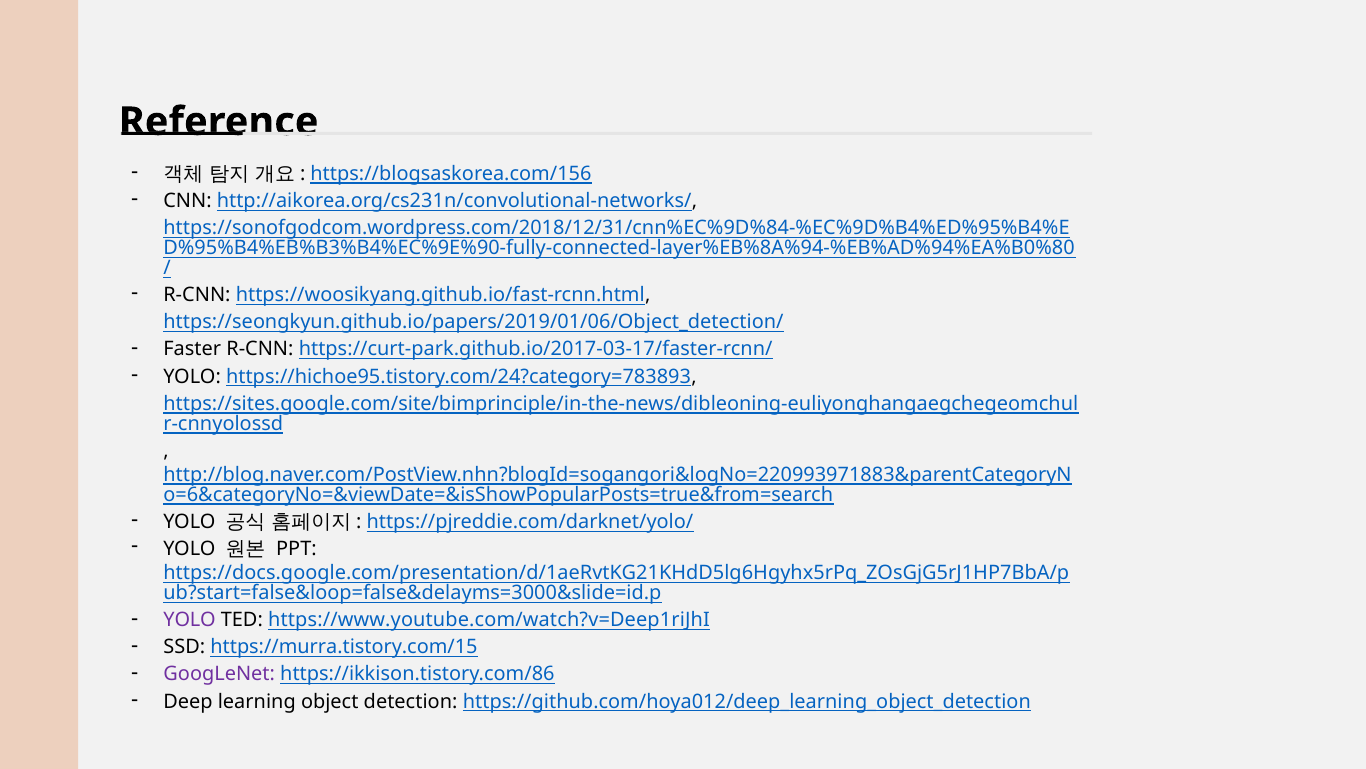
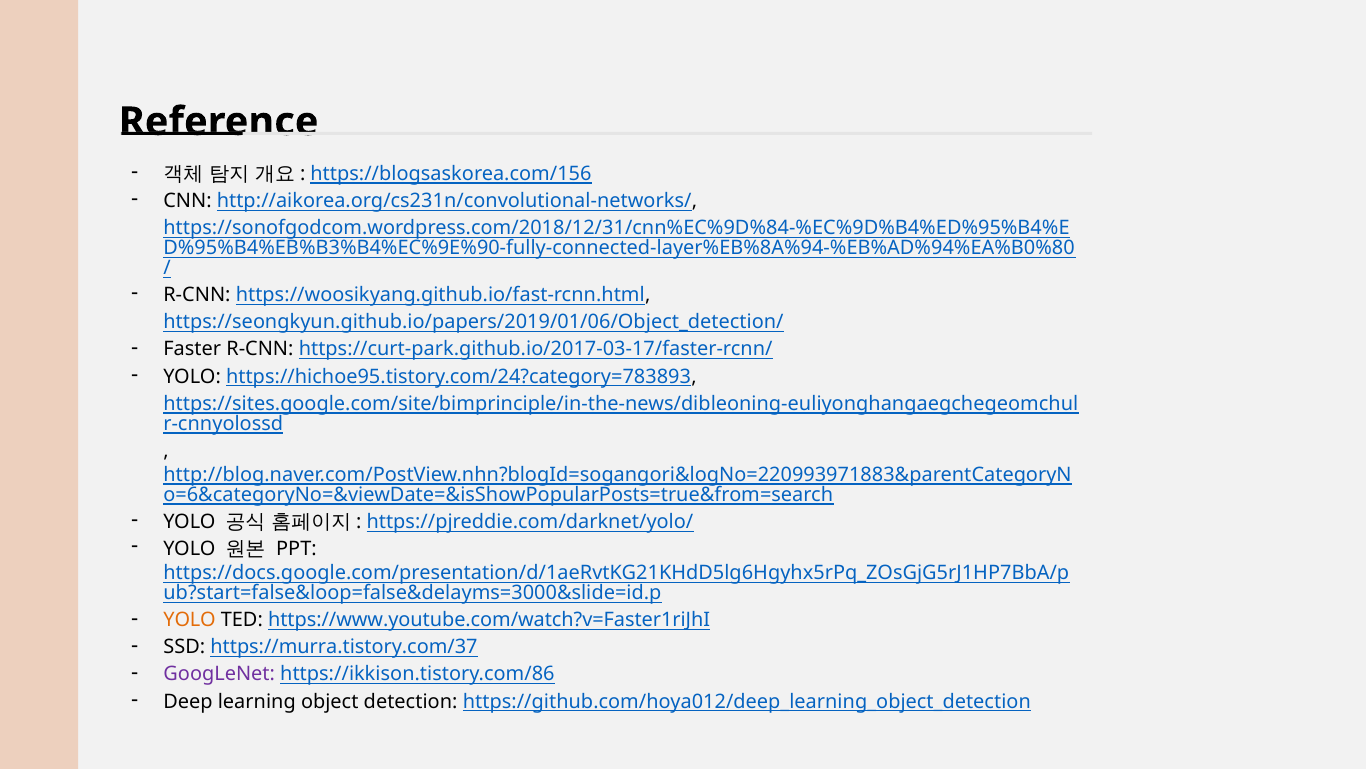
YOLO colour: purple -> orange (190, 620)
https://www.youtube.com/watch?v=Deep1riJhI: https://www.youtube.com/watch?v=Deep1riJhI -> https://www.youtube.com/watch?v=Faster1riJhI (489, 620)
https://murra.tistory.com/15: https://murra.tistory.com/15 -> https://murra.tistory.com/37 (344, 647)
